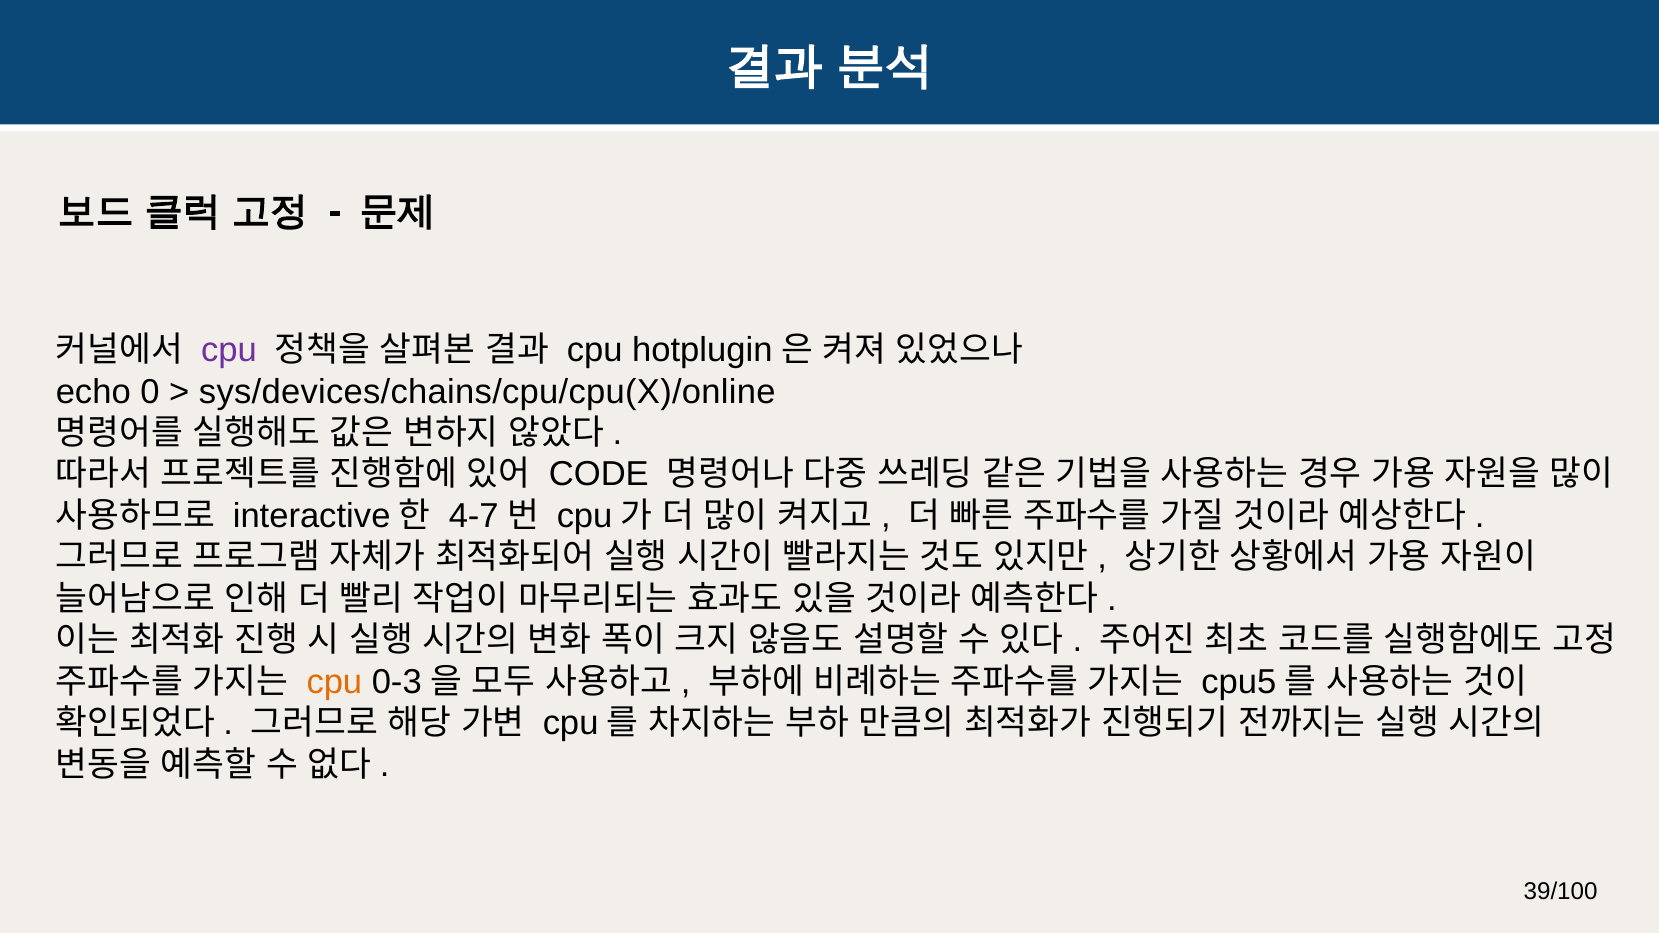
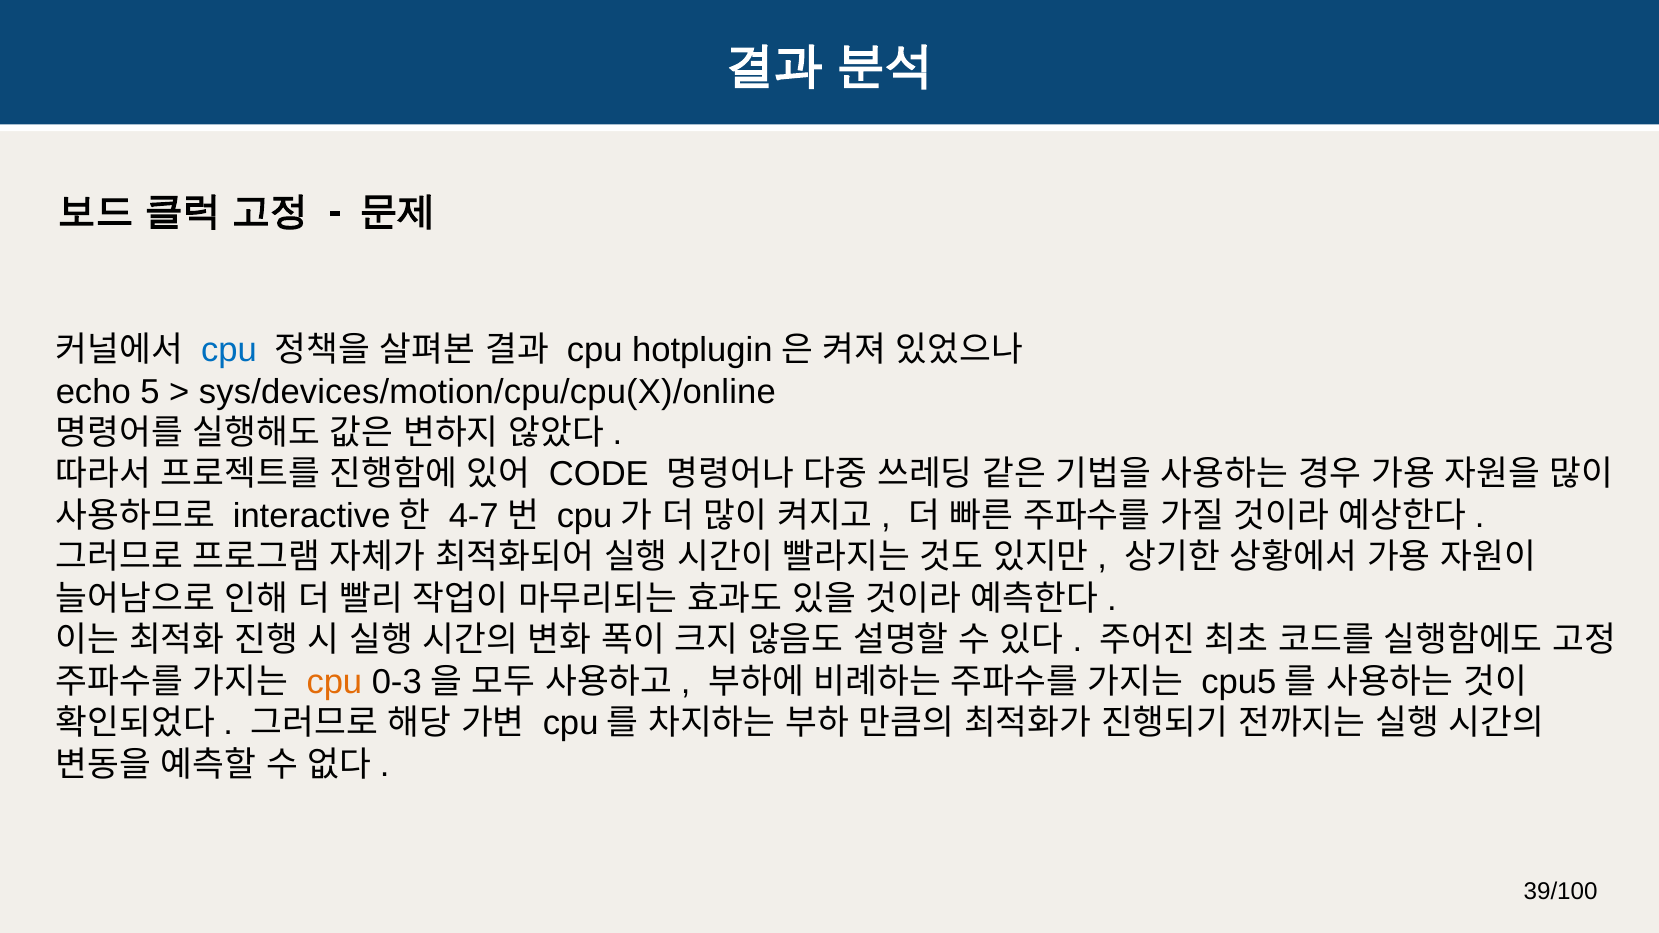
cpu colour: purple -> blue (229, 350)
0: 0 -> 5 (150, 392)
sys/devices/chains/cpu/cpu(X)/online: sys/devices/chains/cpu/cpu(X)/online -> sys/devices/motion/cpu/cpu(X)/online (487, 392)
